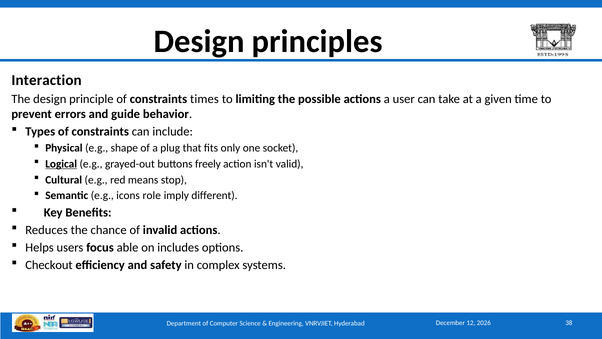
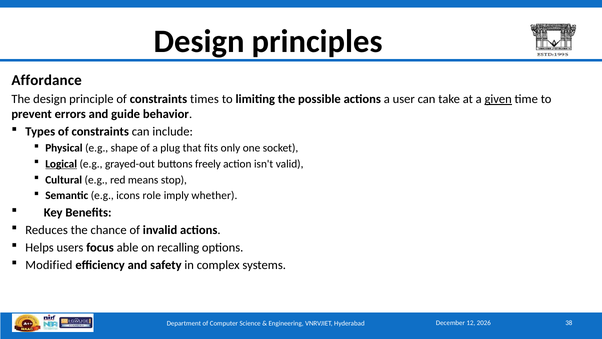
Interaction: Interaction -> Affordance (47, 80)
given underline: none -> present (498, 99)
different: different -> whether (214, 195)
includes: includes -> recalling (178, 247)
Checkout: Checkout -> Modified (49, 265)
